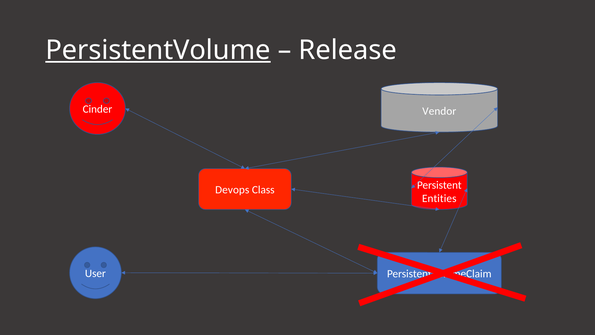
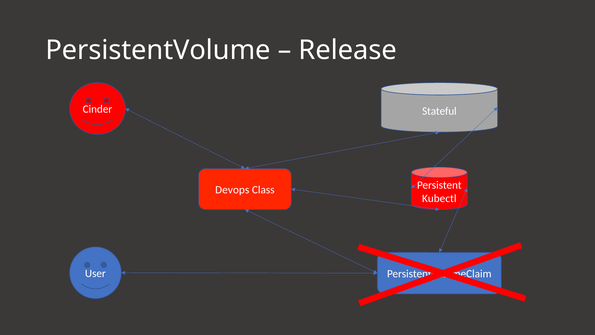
PersistentVolume underline: present -> none (158, 50)
Vendor: Vendor -> Stateful (439, 111)
Entities: Entities -> Kubectl (439, 198)
